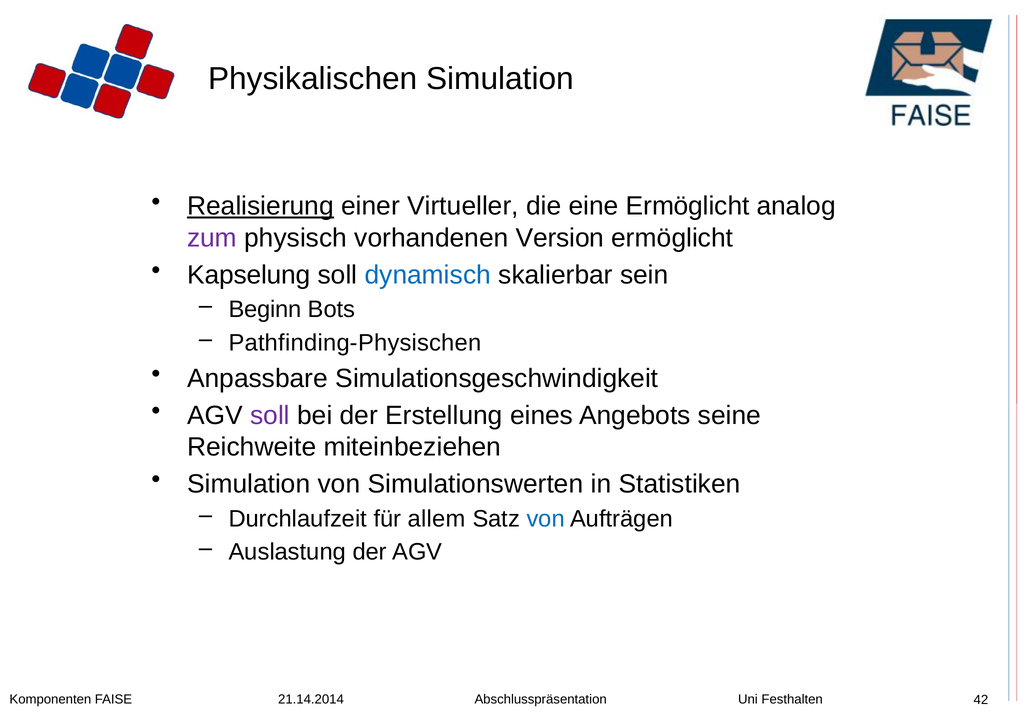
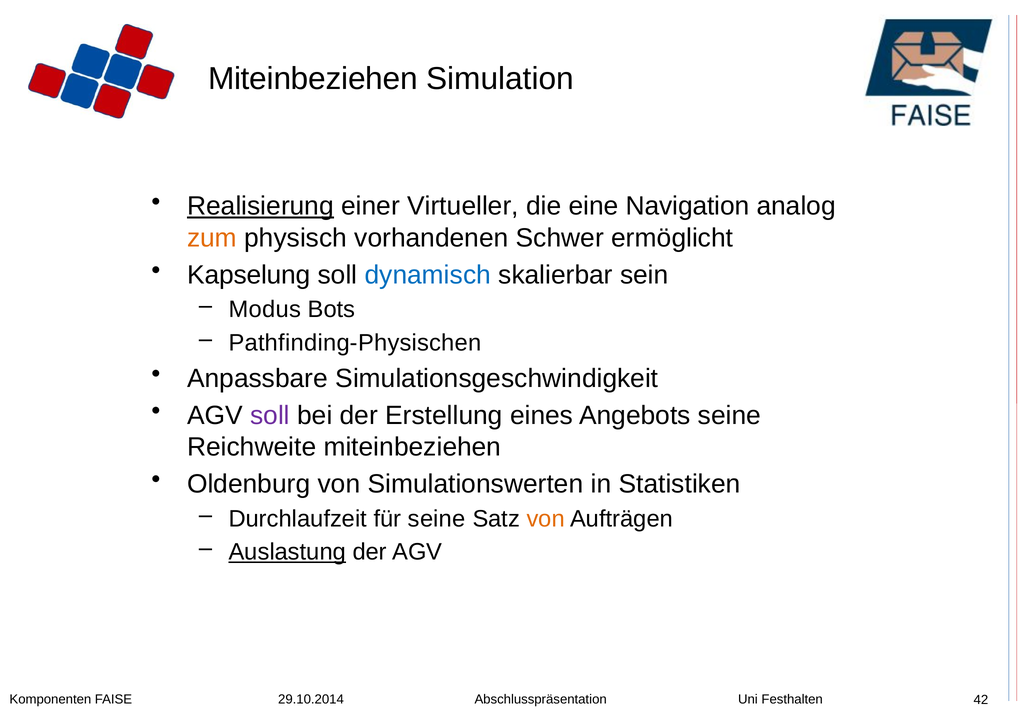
Physikalischen: Physikalischen -> Miteinbeziehen (313, 79)
eine Ermöglicht: Ermöglicht -> Navigation (688, 206)
zum colour: purple -> orange (212, 238)
Version: Version -> Schwer (560, 238)
Beginn: Beginn -> Modus (265, 309)
Simulation: Simulation -> Oldenburg (249, 484)
für allem: allem -> seine (437, 518)
von colour: blue -> orange (546, 518)
Auslastung underline: none -> present (287, 551)
21.14.2014: 21.14.2014 -> 29.10.2014 (311, 699)
